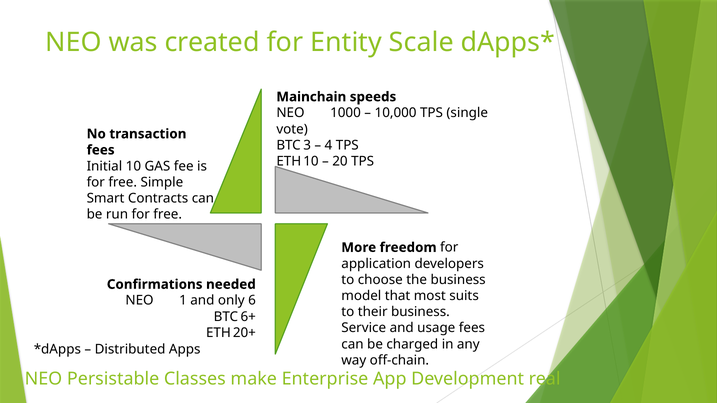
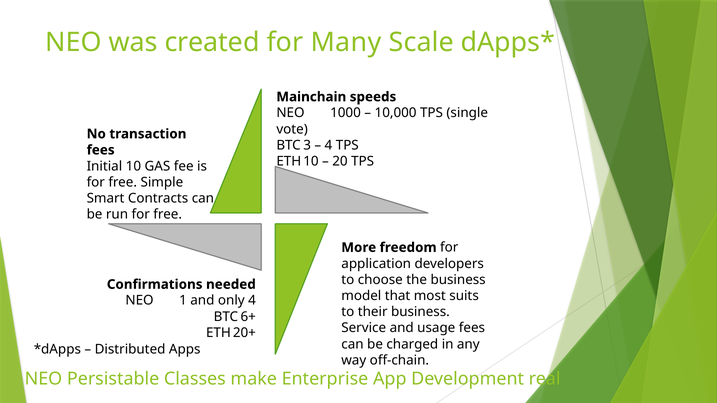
Entity: Entity -> Many (346, 43)
only 6: 6 -> 4 (252, 301)
